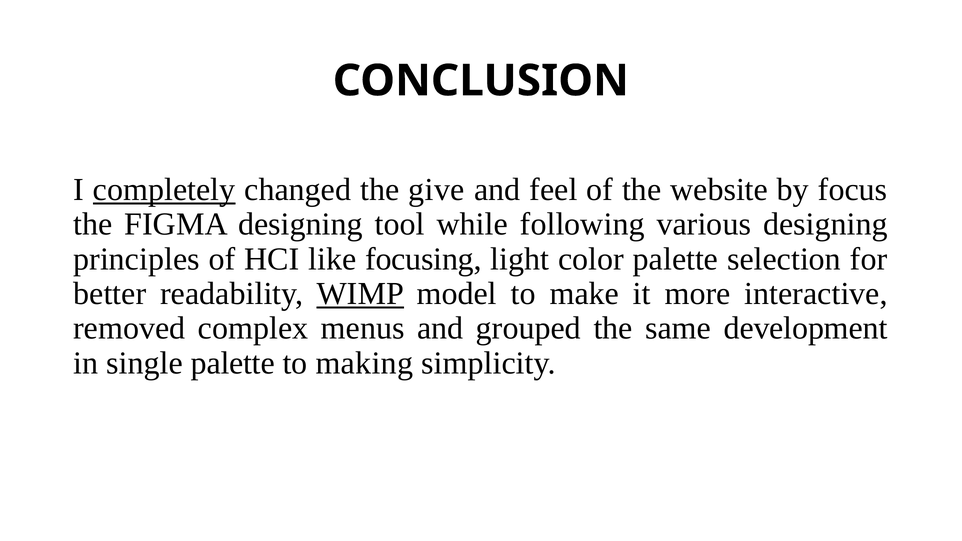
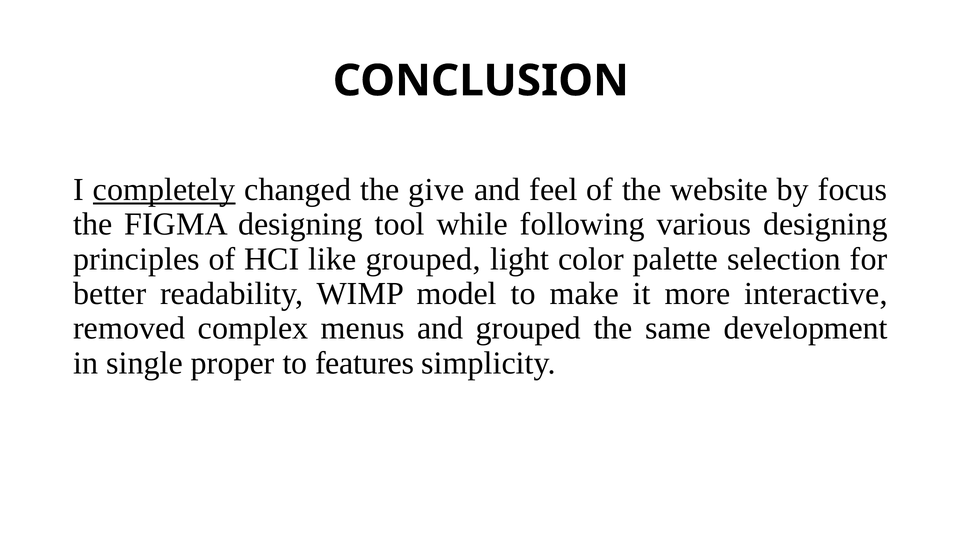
like focusing: focusing -> grouped (423, 259)
WIMP underline: present -> none (360, 294)
single palette: palette -> proper (233, 363)
making: making -> features (365, 363)
